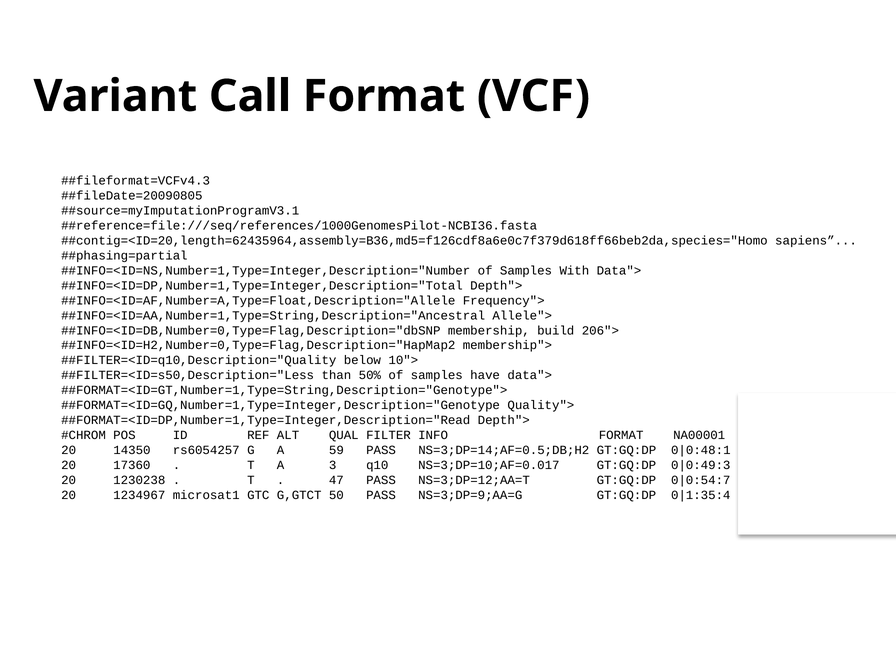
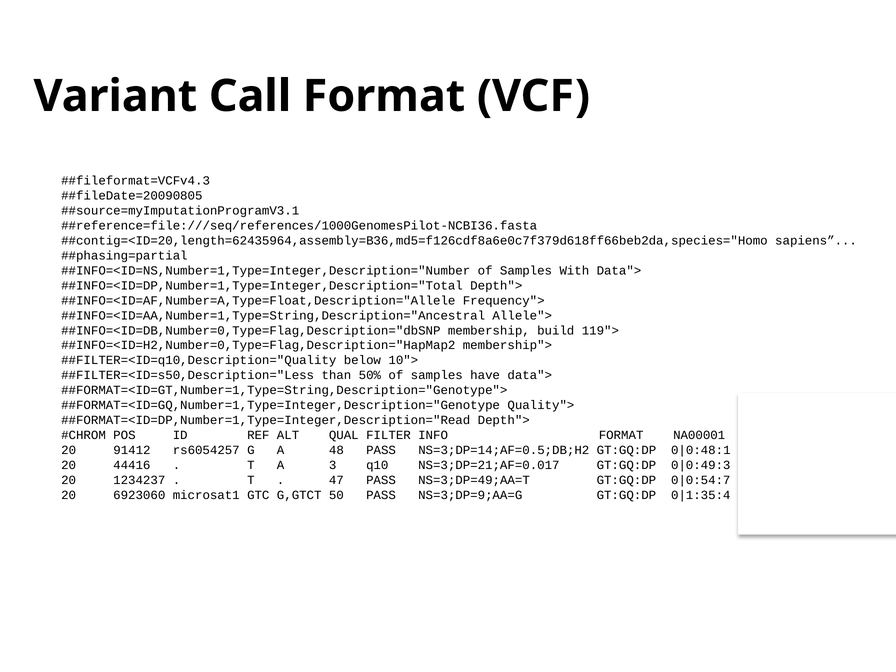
206">: 206"> -> 119"> (600, 330)
14350: 14350 -> 91412 (132, 450)
59: 59 -> 48 (336, 450)
17360: 17360 -> 44416 (132, 465)
NS=3;DP=10;AF=0.017: NS=3;DP=10;AF=0.017 -> NS=3;DP=21;AF=0.017 (489, 465)
1230238: 1230238 -> 1234237 (139, 480)
NS=3;DP=12;AA=T: NS=3;DP=12;AA=T -> NS=3;DP=49;AA=T (474, 480)
1234967: 1234967 -> 6923060 (139, 495)
